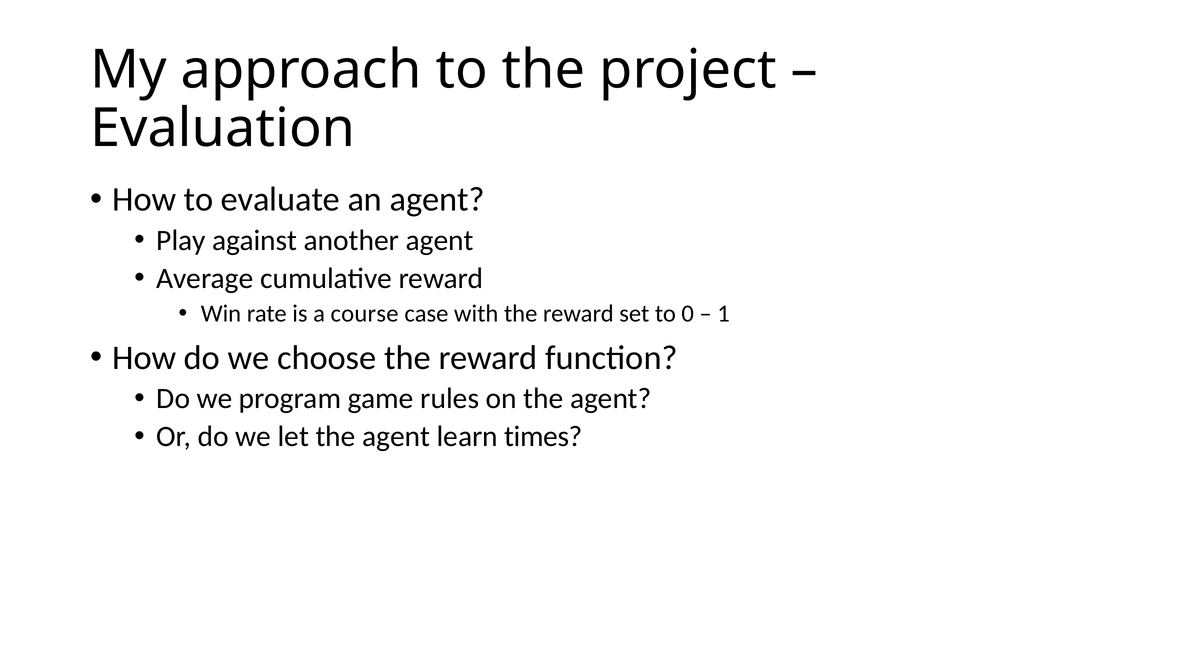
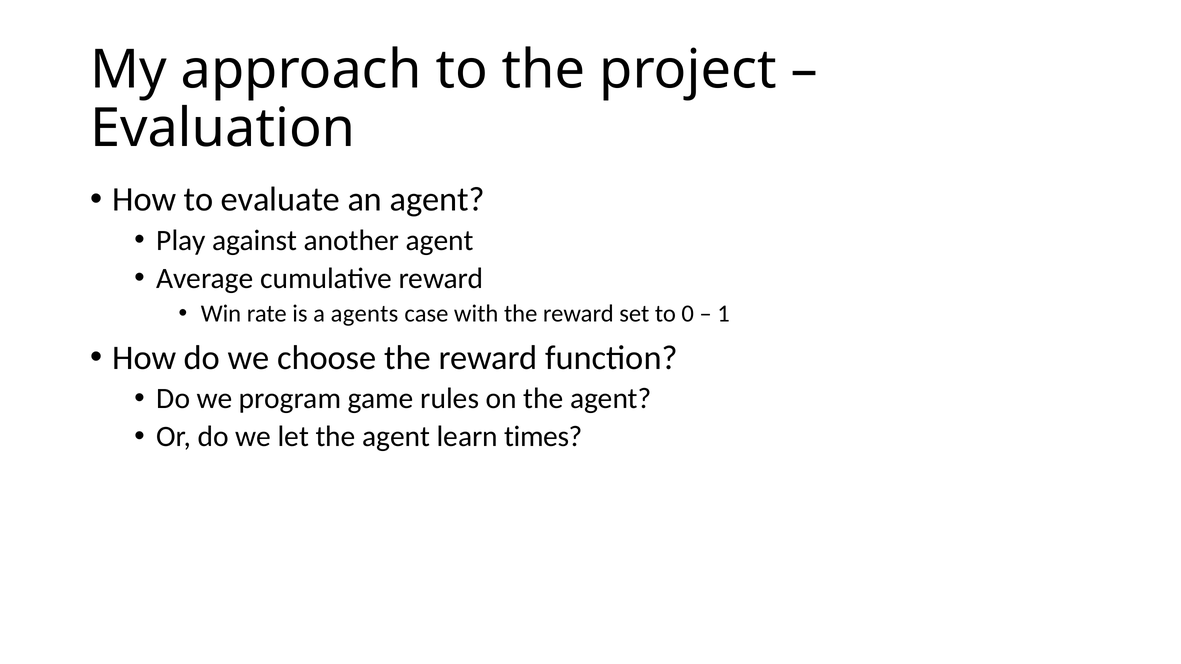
course: course -> agents (365, 314)
